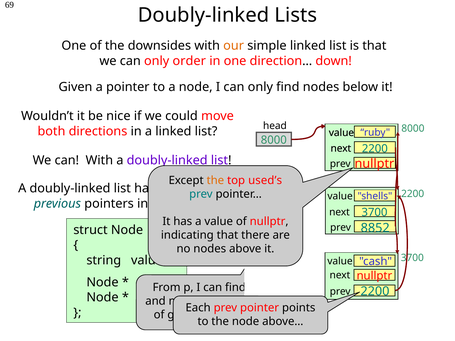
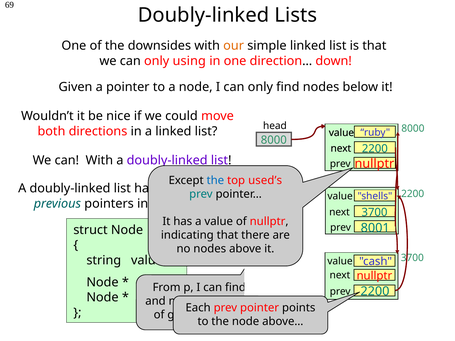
order: order -> using (189, 61)
the colour: orange -> blue (215, 181)
8852: 8852 -> 8001 (375, 228)
